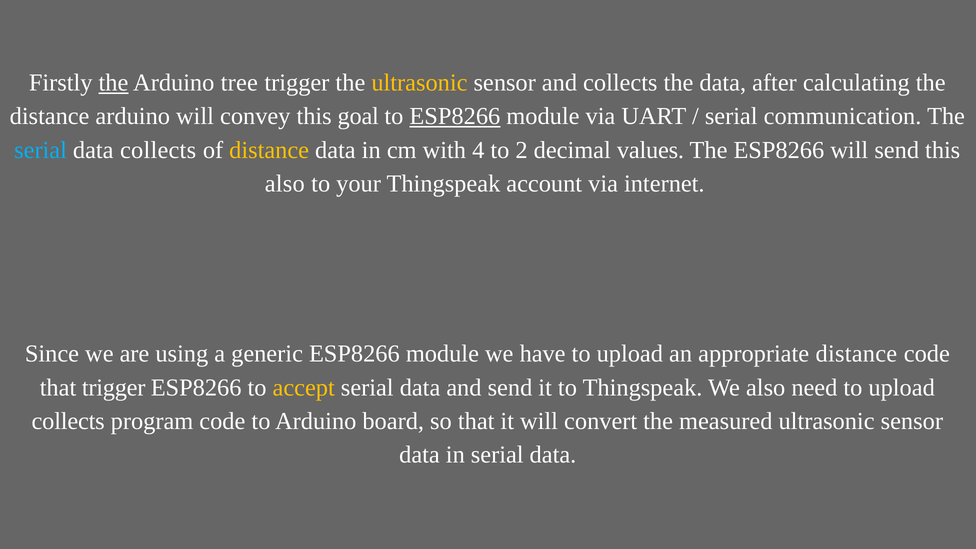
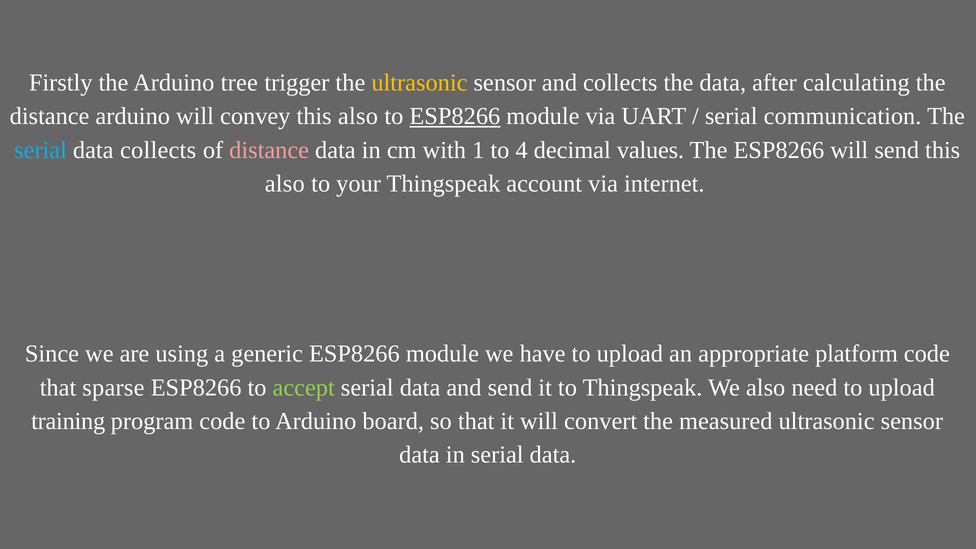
the underline: present -> none (113, 83)
convey this goal: goal -> also (358, 116)
distance colour: yellow -> pink (269, 150)
4: 4 -> 1 (478, 150)
2: 2 -> 4 (521, 150)
appropriate distance: distance -> platform (857, 354)
that trigger: trigger -> sparse (113, 388)
accept colour: yellow -> light green (304, 388)
collects: collects -> training (68, 421)
